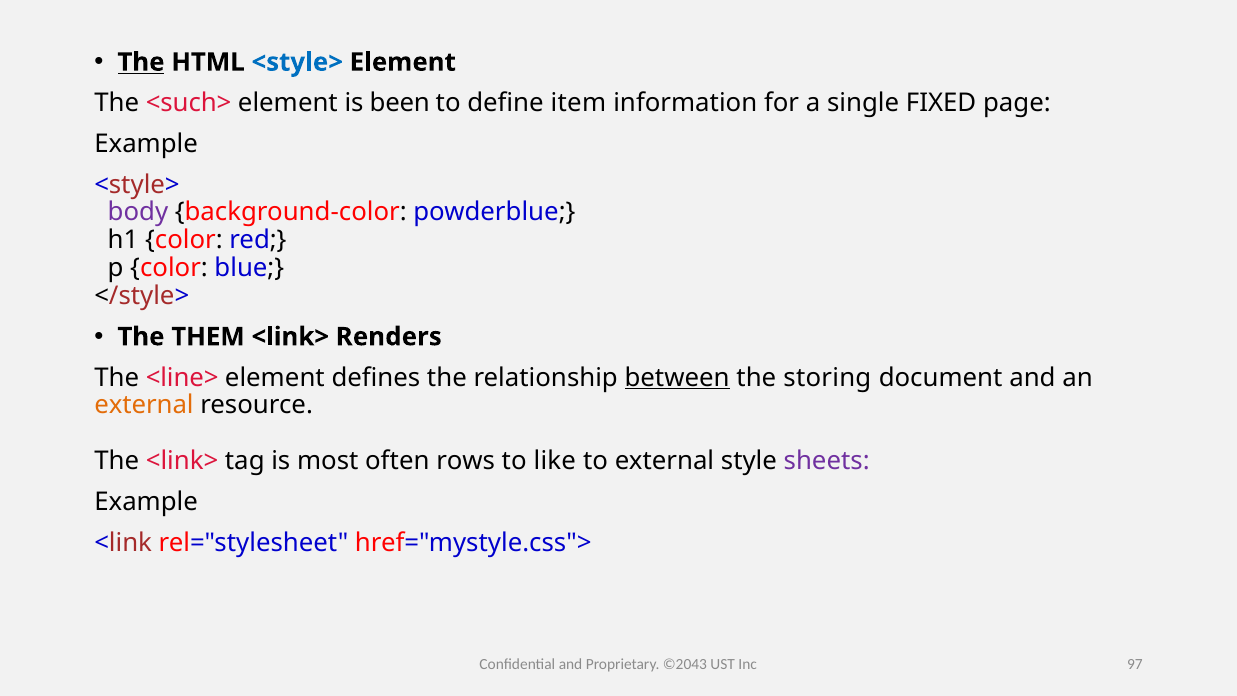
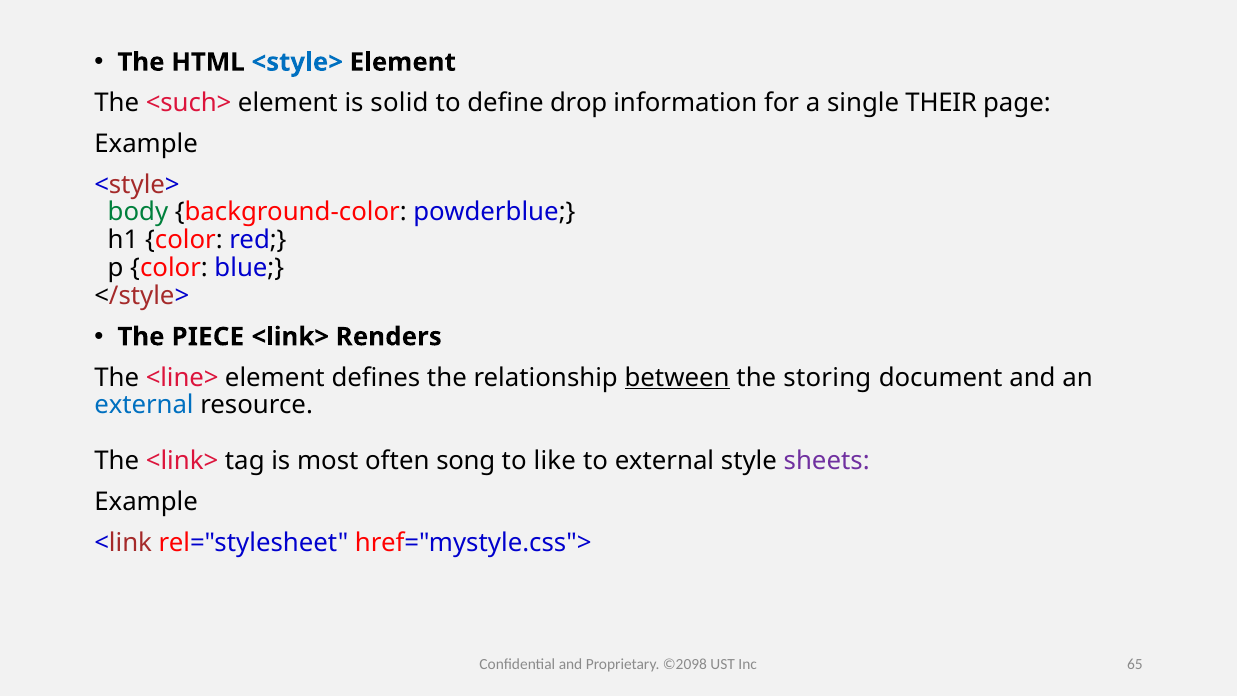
The underline: present -> none (141, 62)
been: been -> solid (399, 103)
item: item -> drop (579, 103)
FIXED: FIXED -> THEIR (941, 103)
body colour: purple -> green (138, 212)
THEM: THEM -> PIECE (208, 337)
external colour: orange -> blue (144, 405)
rows: rows -> song (466, 461)
©2043: ©2043 -> ©2098 (685, 664)
97: 97 -> 65 (1135, 664)
